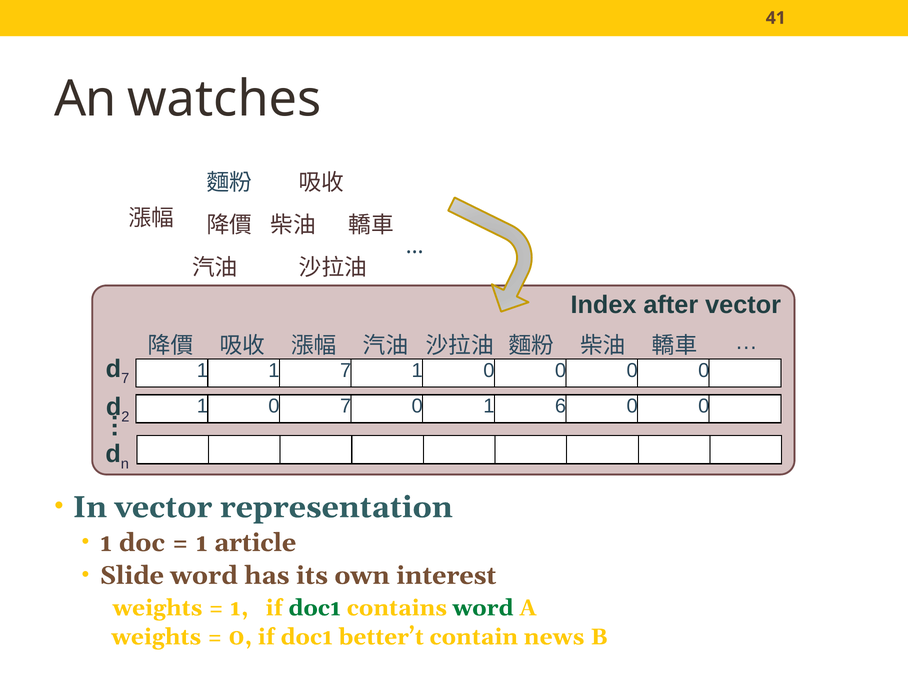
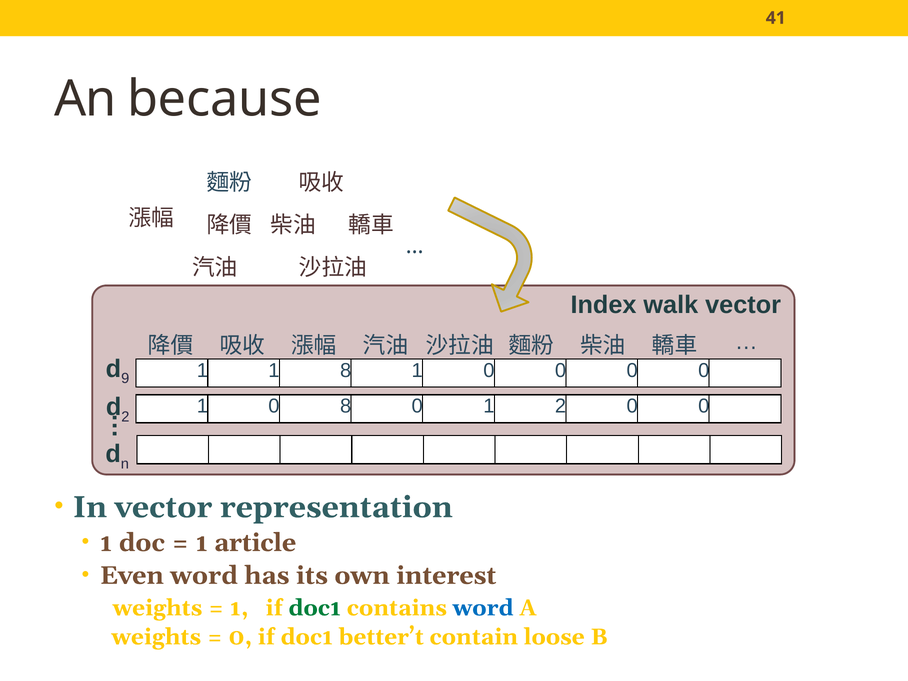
watches: watches -> because (224, 99)
after: after -> walk (671, 305)
7: 7 -> 9 (125, 379)
1 7: 7 -> 8 (346, 370)
0 7: 7 -> 8 (346, 406)
1 6: 6 -> 2 (560, 406)
Slide: Slide -> Even (132, 576)
word colour: green -> blue (483, 608)
news: news -> loose (554, 637)
